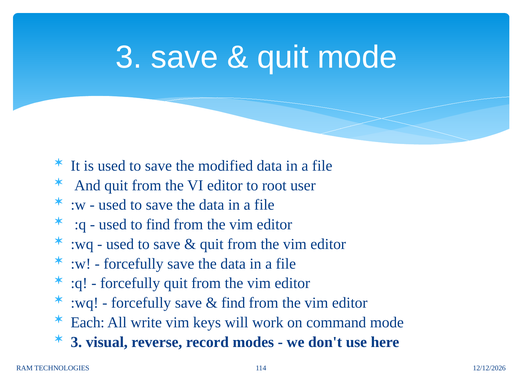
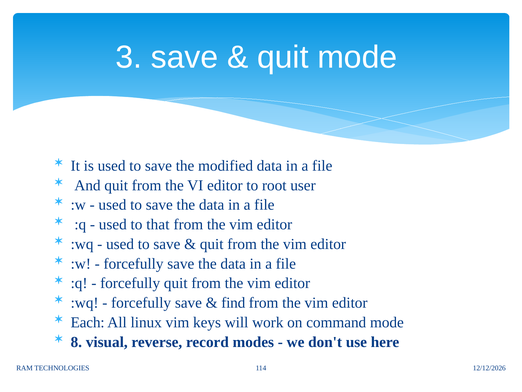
to find: find -> that (158, 224)
write: write -> linux (146, 322)
3: 3 -> 8 (76, 342)
